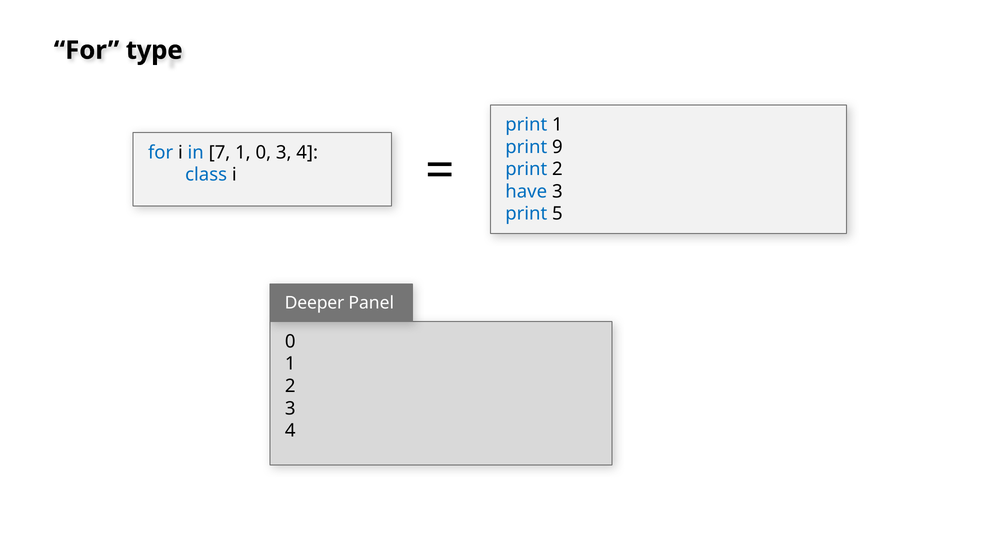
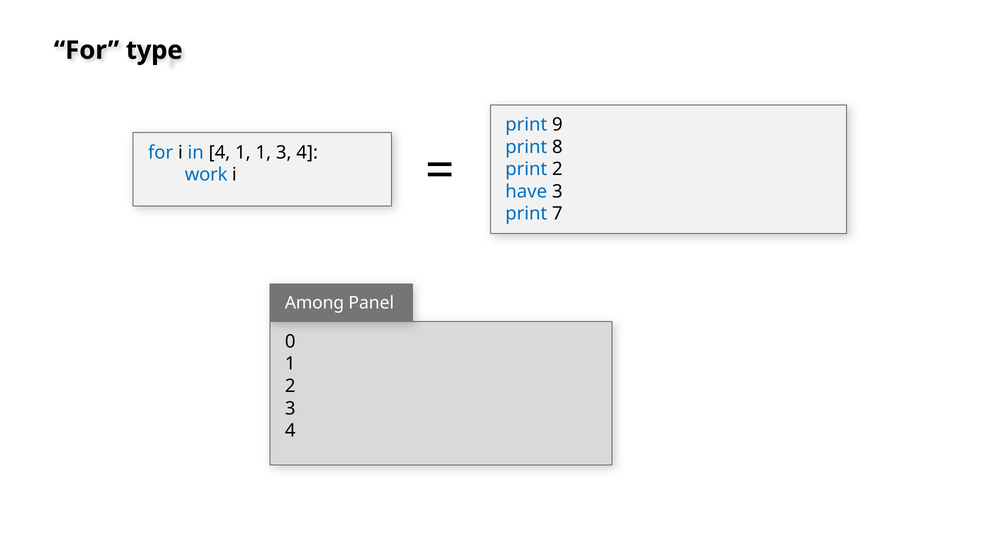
print 1: 1 -> 9 (557, 125)
9: 9 -> 8 (557, 147)
in 7: 7 -> 4 (220, 152)
1 0: 0 -> 1 (263, 152)
class: class -> work (206, 175)
5: 5 -> 7 (557, 214)
Deeper: Deeper -> Among (315, 303)
